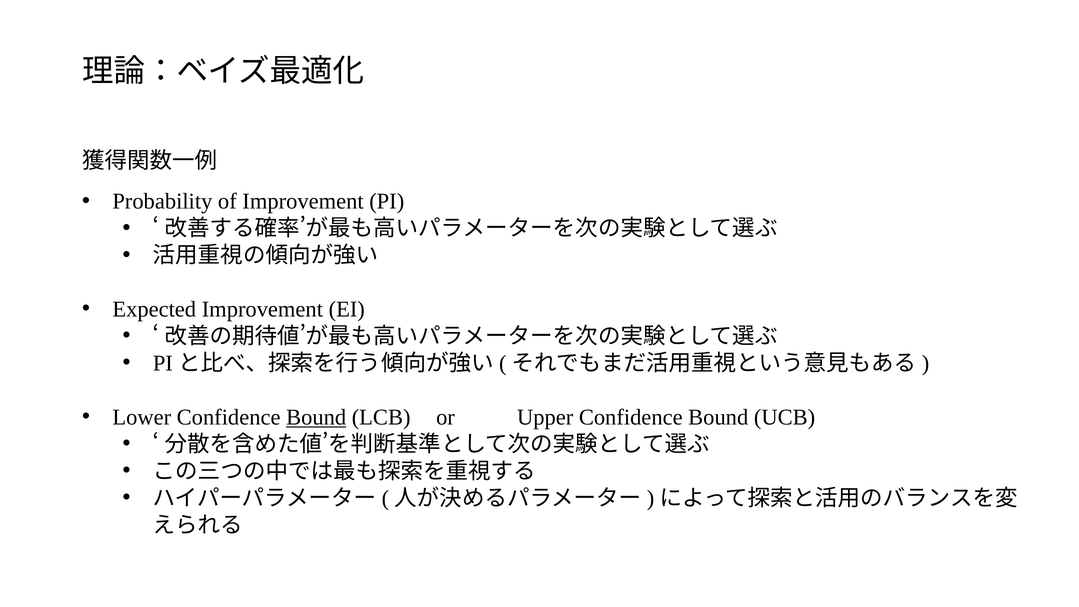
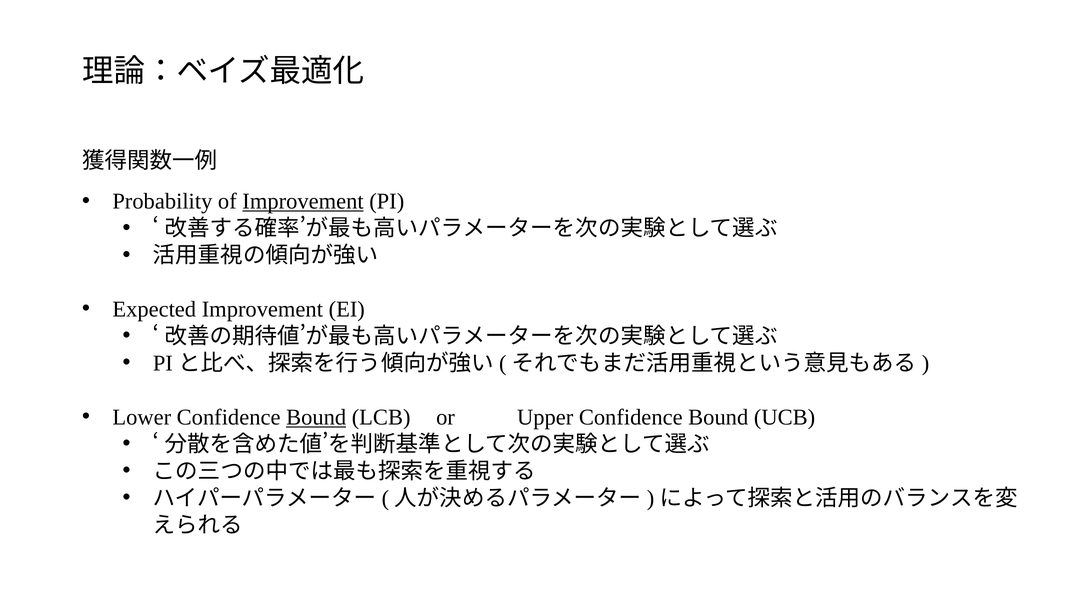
Improvement underline: none -> present (303, 201)
